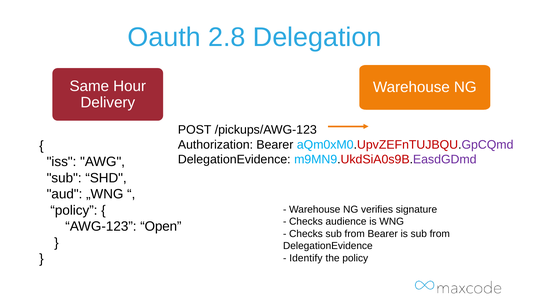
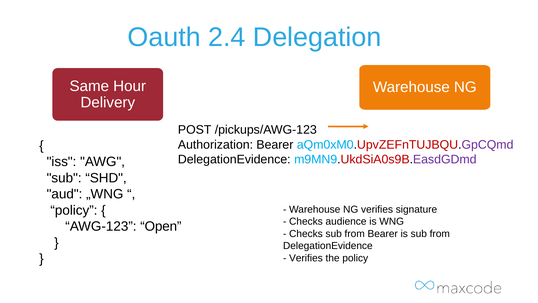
2.8: 2.8 -> 2.4 (227, 37)
Identify: Identify -> Verifies (306, 258)
